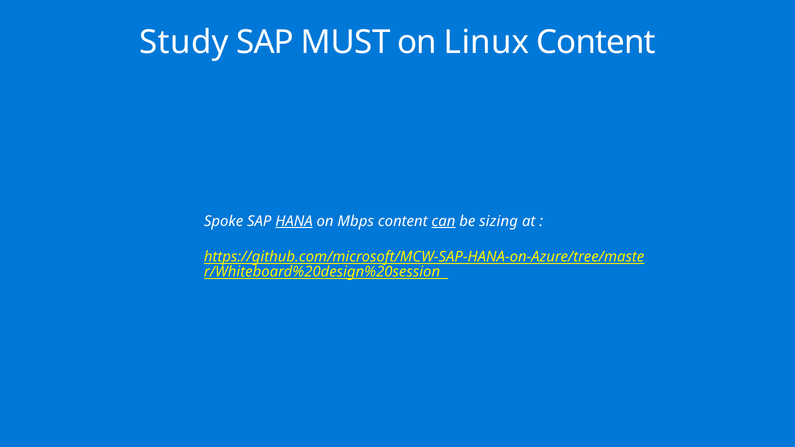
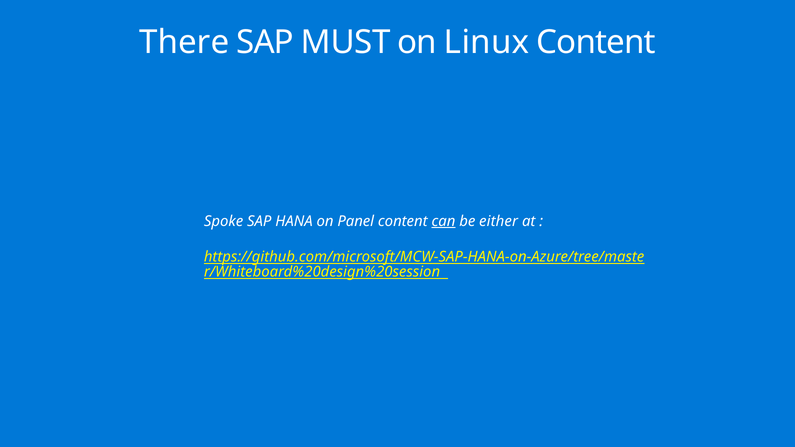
Study: Study -> There (184, 43)
HANA underline: present -> none (294, 221)
Mbps: Mbps -> Panel (356, 221)
sizing: sizing -> either (499, 221)
